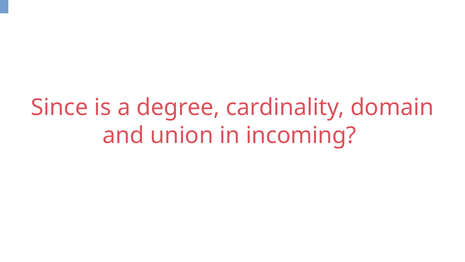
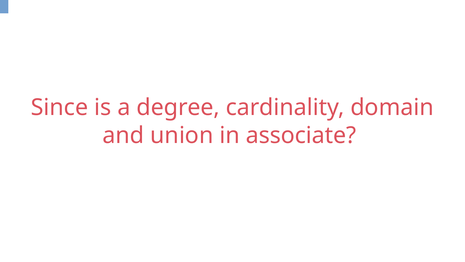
incoming: incoming -> associate (301, 135)
